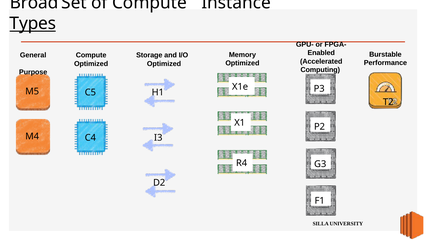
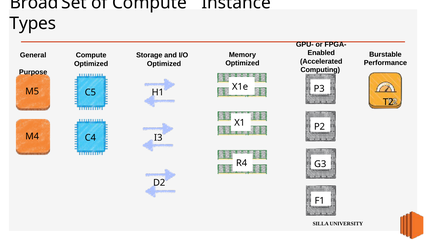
Types underline: present -> none (33, 24)
